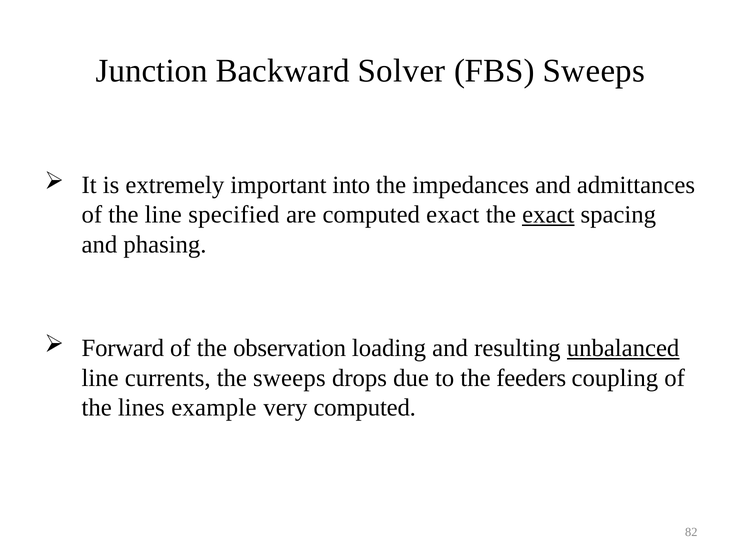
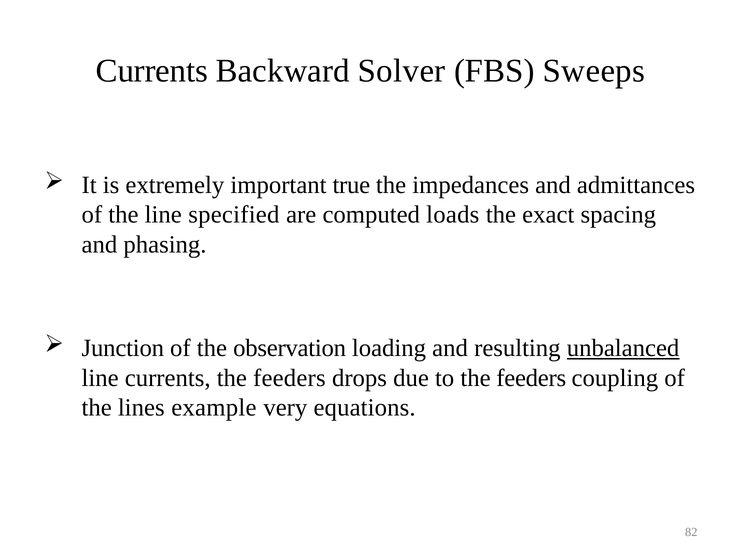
Junction: Junction -> Currents (152, 71)
into: into -> true (351, 185)
computed exact: exact -> loads (453, 214)
exact underline: present -> none (548, 214)
Forward: Forward -> Junction (123, 348)
currents the sweeps: sweeps -> feeders (289, 378)
very computed: computed -> equations (365, 407)
